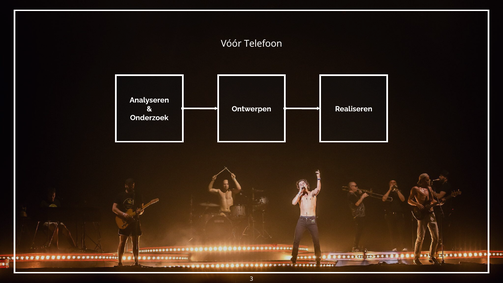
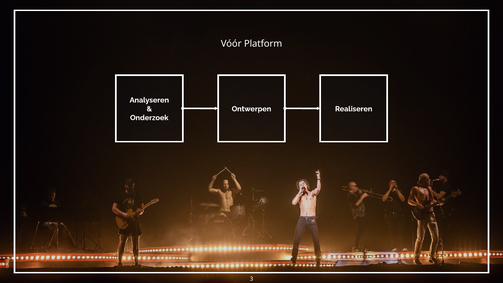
Telefoon: Telefoon -> Platform (263, 44)
